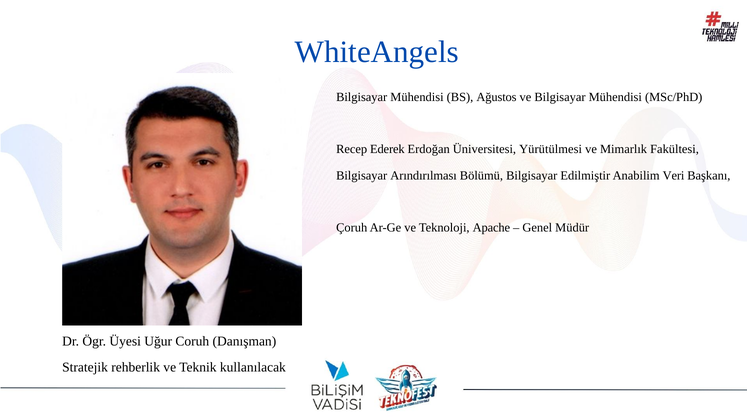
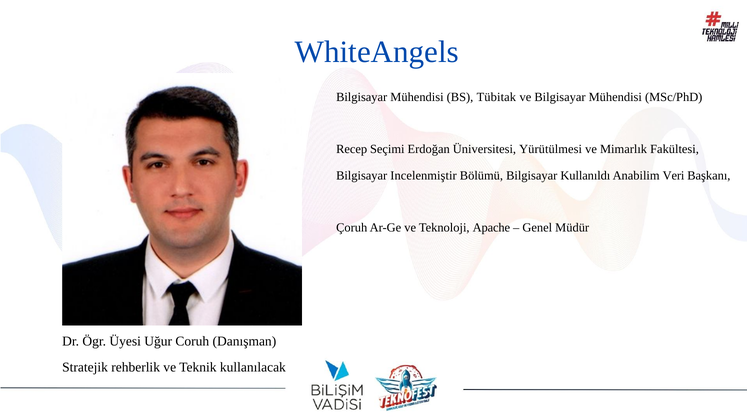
Ağustos: Ağustos -> Tübitak (496, 97)
Ederek: Ederek -> Seçimi (387, 149)
Arındırılması: Arındırılması -> Incelenmiştir (424, 175)
Edilmiştir: Edilmiştir -> Kullanıldı (585, 175)
